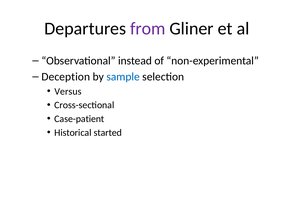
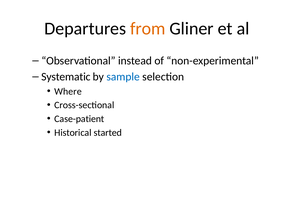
from colour: purple -> orange (148, 28)
Deception: Deception -> Systematic (66, 77)
Versus: Versus -> Where (68, 91)
